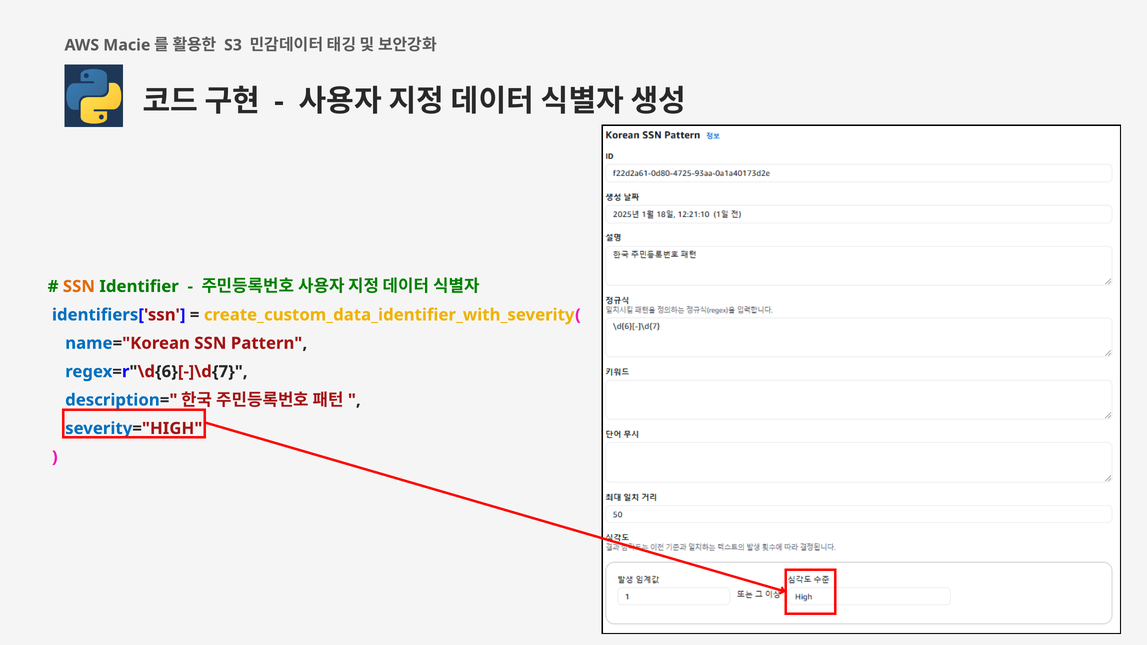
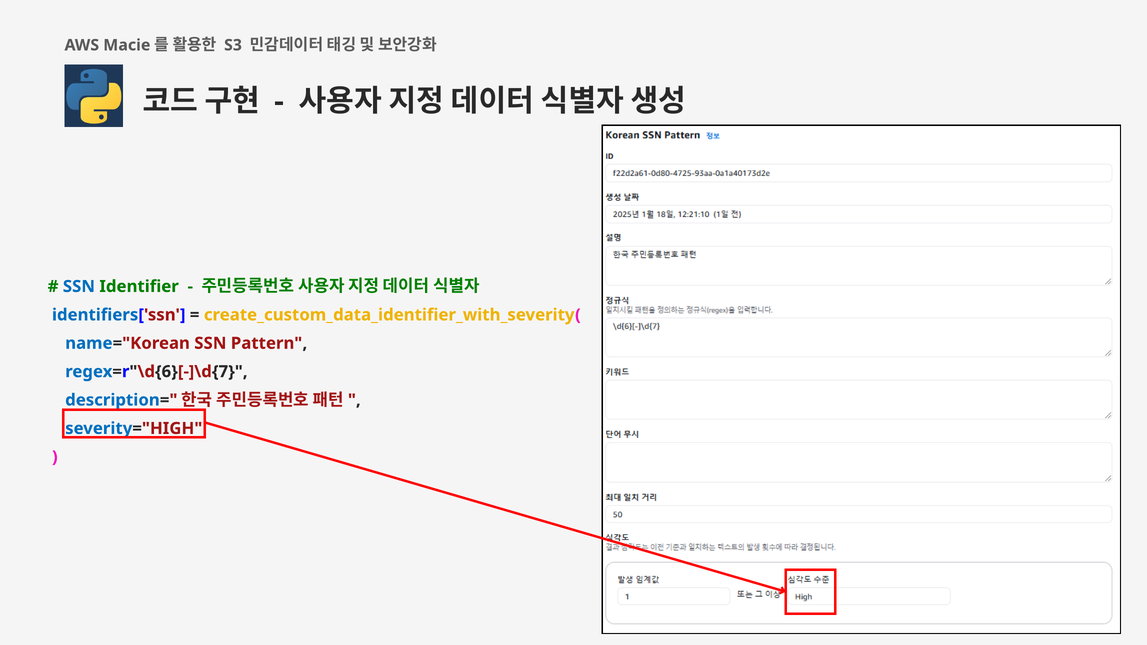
SSN colour: orange -> blue (79, 287)
